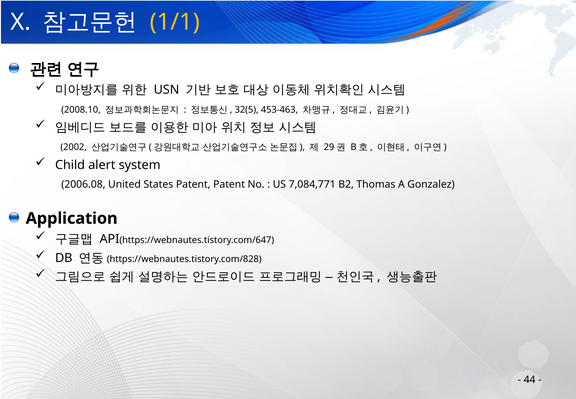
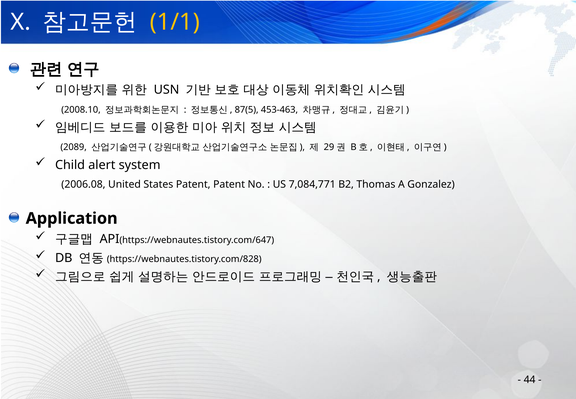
32(5: 32(5 -> 87(5 (247, 110)
2002: 2002 -> 2089 (74, 147)
